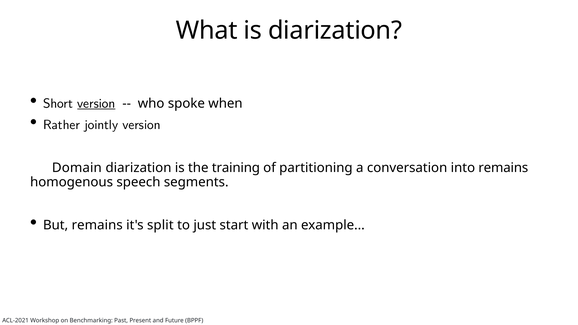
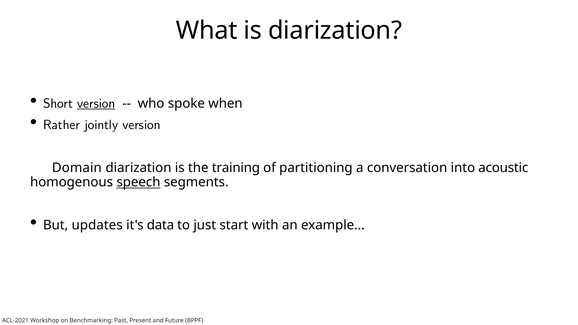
into remains: remains -> acoustic (503, 168)
speech underline: none -> present (138, 182)
But remains: remains -> updates (97, 225)
split: split -> data (160, 225)
